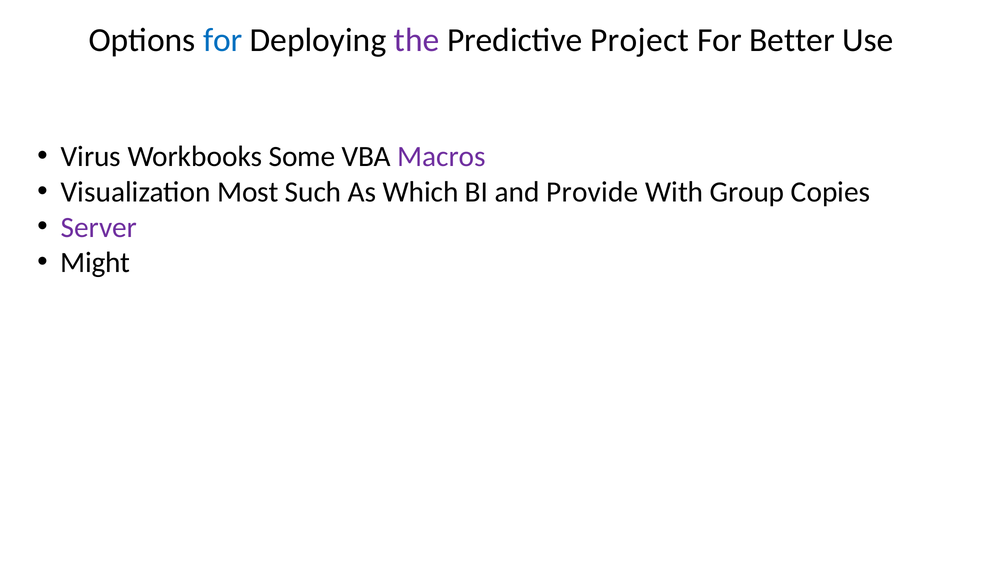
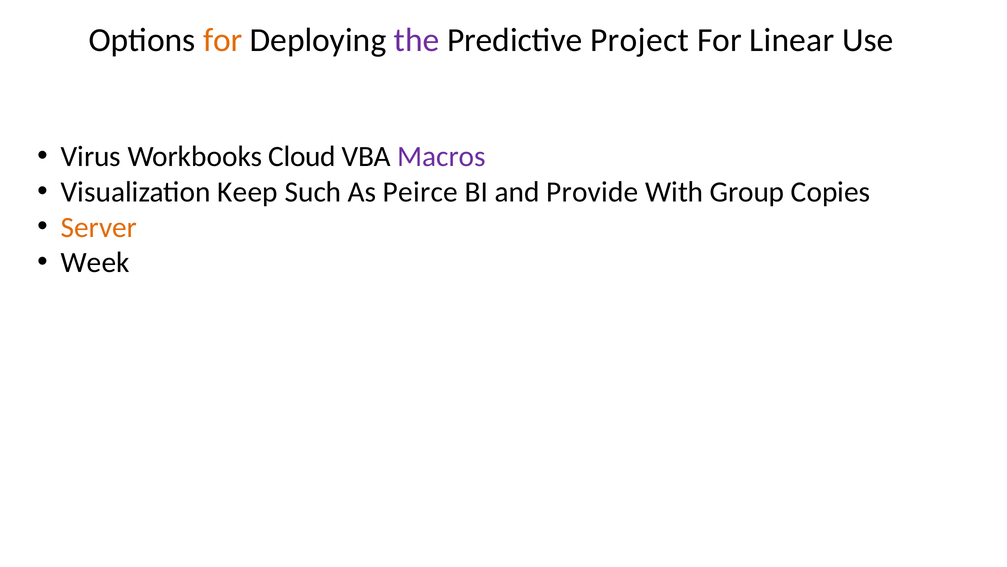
for colour: blue -> orange (223, 40)
Better: Better -> Linear (792, 40)
Some: Some -> Cloud (302, 157)
Most: Most -> Keep (248, 192)
Which: Which -> Peirce (420, 192)
Server colour: purple -> orange (99, 227)
Might: Might -> Week (95, 262)
